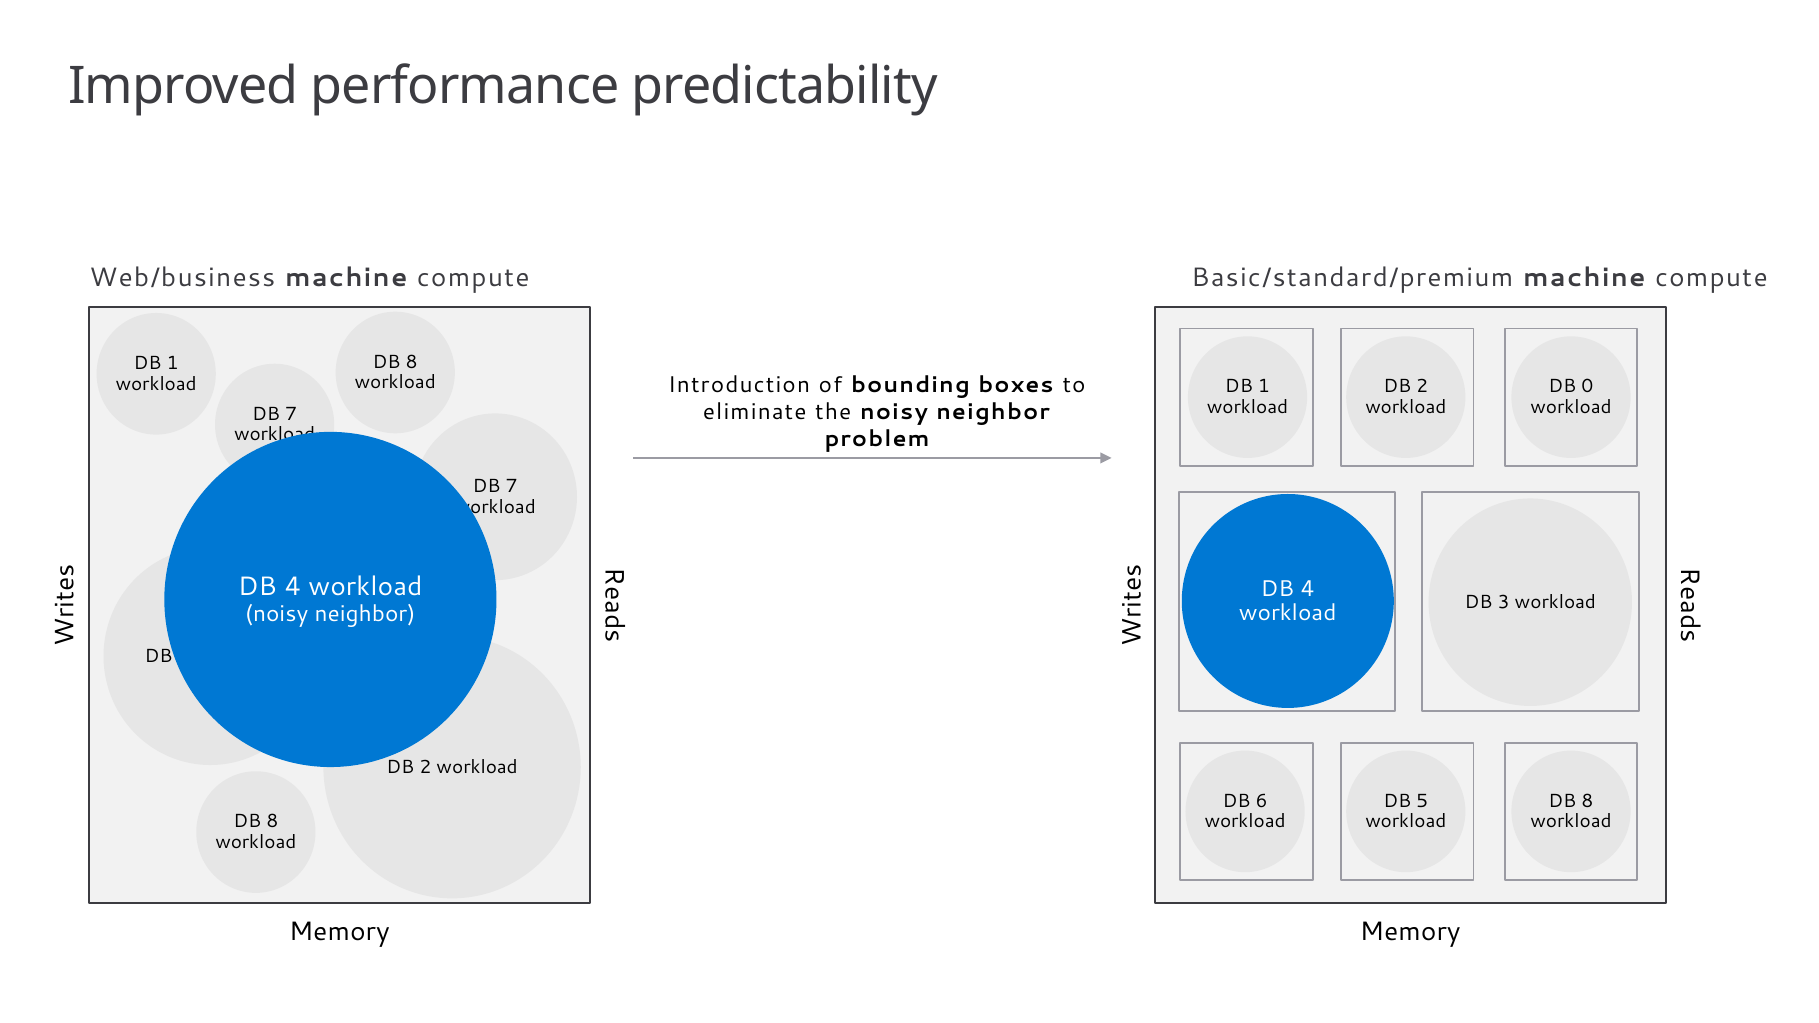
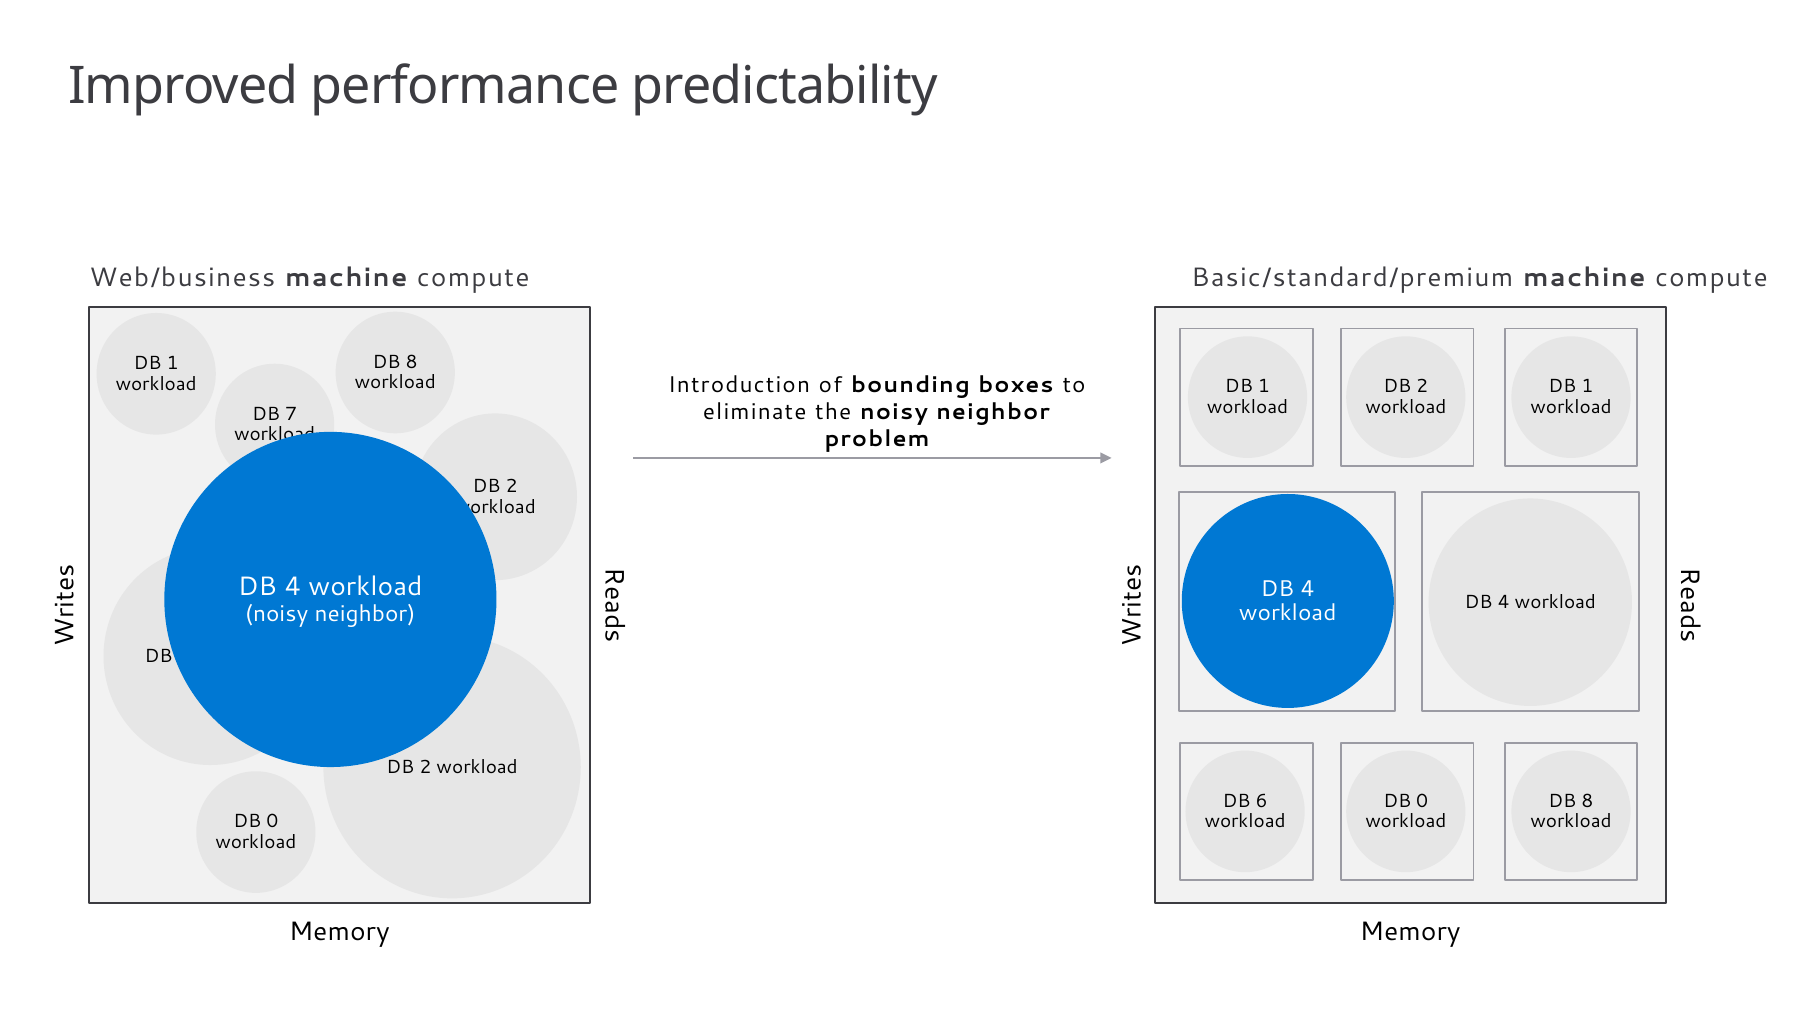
0: 0 -> 1 (1587, 387)
7: 7 -> 2 (512, 486)
3: 3 -> 4 (1504, 602)
5: 5 -> 0 (1422, 801)
8: 8 -> 0 (272, 822)
